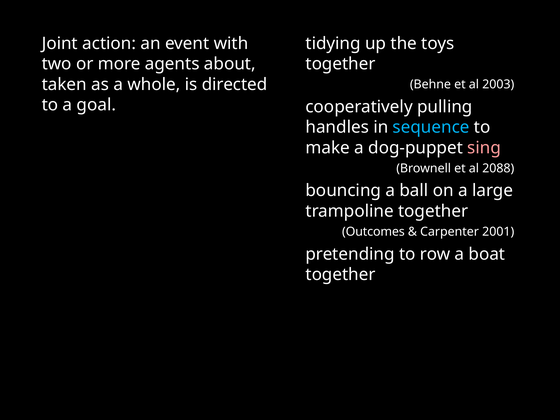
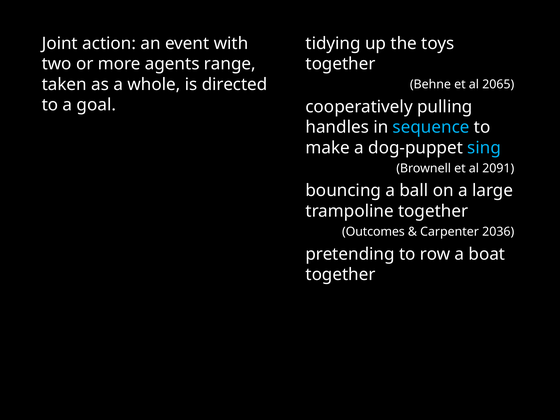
about: about -> range (230, 64)
2003: 2003 -> 2065 (498, 84)
sing colour: pink -> light blue (484, 148)
2088: 2088 -> 2091 (498, 168)
2001: 2001 -> 2036 (498, 232)
